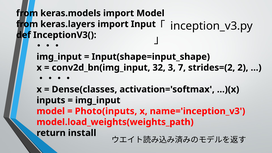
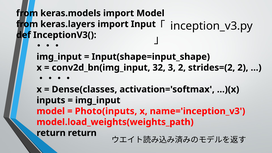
3 7: 7 -> 2 (182, 68)
return install: install -> return (82, 133)
